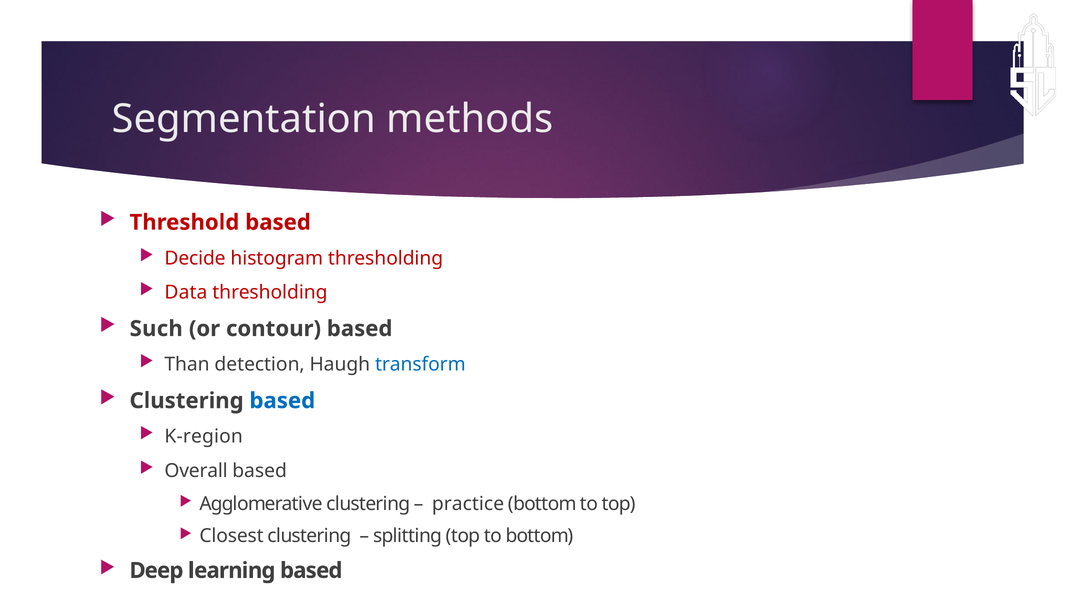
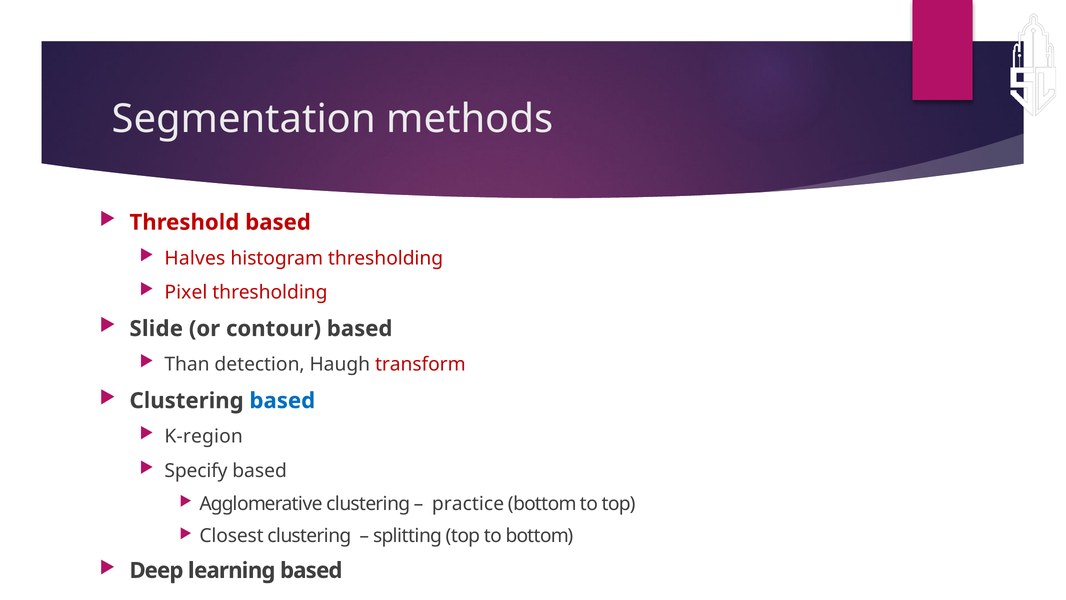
Decide: Decide -> Halves (195, 258)
Data: Data -> Pixel (186, 292)
Such: Such -> Slide (156, 329)
transform colour: blue -> red (420, 364)
Overall: Overall -> Specify (196, 471)
